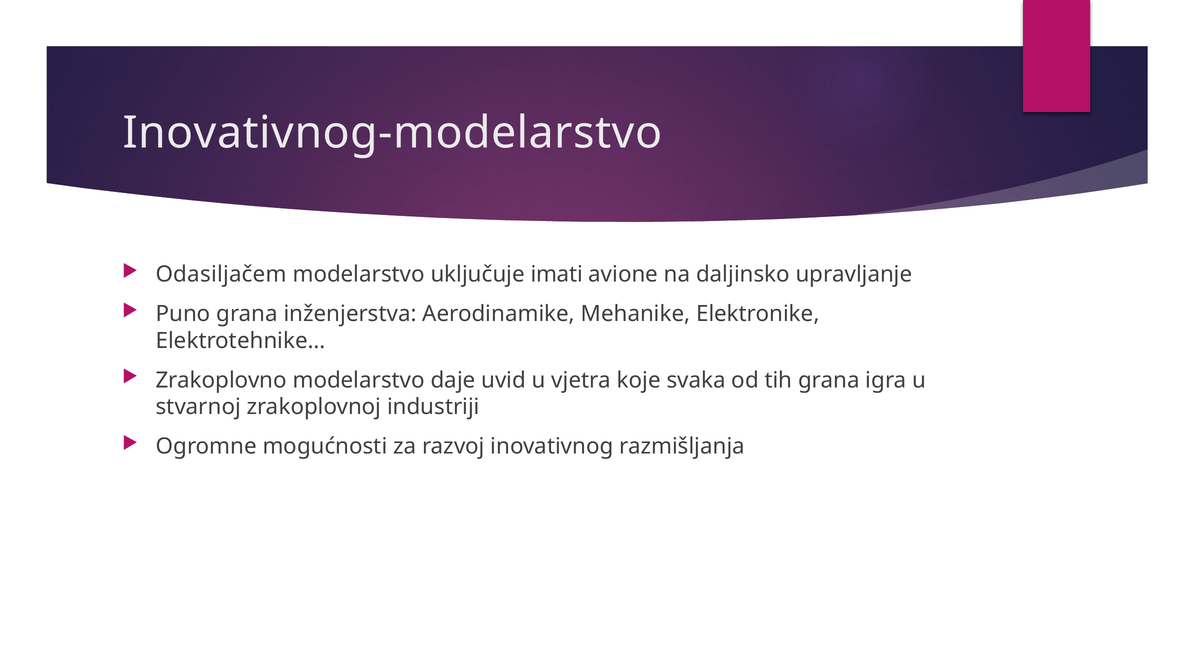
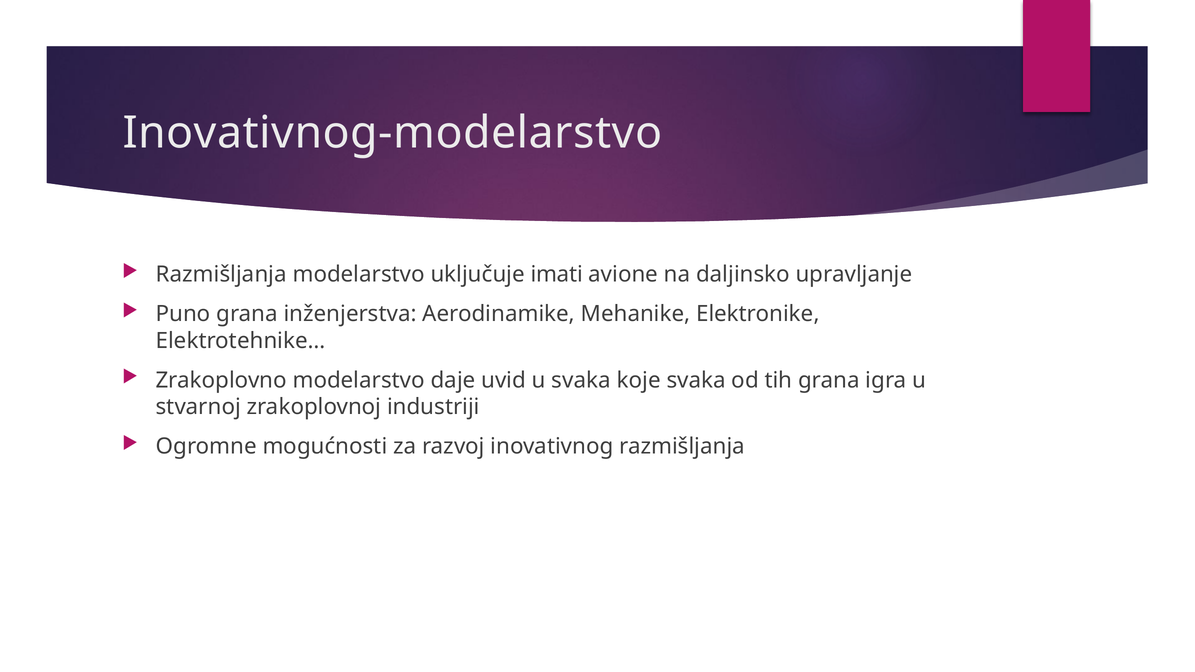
Odasiljačem: Odasiljačem -> Razmišljanja (221, 275)
u vjetra: vjetra -> svaka (581, 380)
